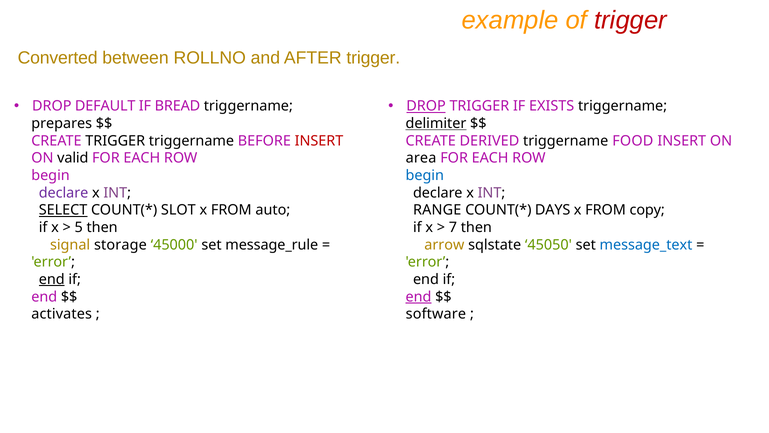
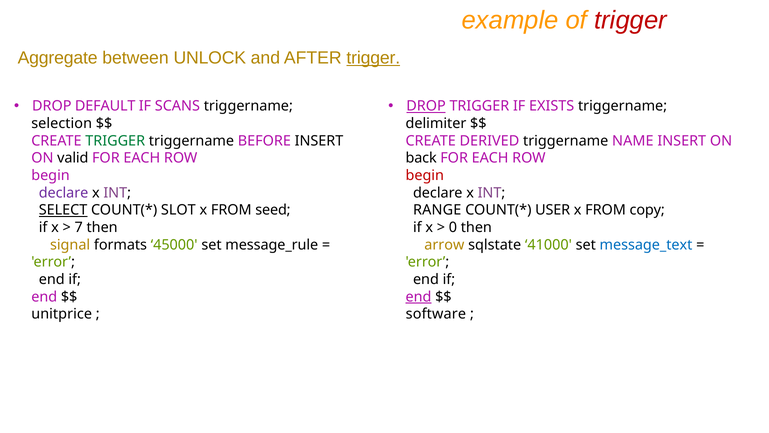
Converted: Converted -> Aggregate (58, 58)
ROLLNO: ROLLNO -> UNLOCK (210, 58)
trigger underline: none -> present (373, 58)
BREAD: BREAD -> SCANS (177, 106)
prepares: prepares -> selection (62, 123)
delimiter underline: present -> none (436, 123)
TRIGGER colour: black -> green (115, 141)
INSERT colour: red -> black (319, 141)
FOOD: FOOD -> NAME (633, 141)
area: area -> back (421, 158)
begin colour: blue -> red (425, 175)
auto: auto -> seed (273, 210)
DAYS: DAYS -> USER (553, 210)
5: 5 -> 7 (79, 227)
7: 7 -> 0 (453, 227)
storage: storage -> formats (121, 245)
45050: 45050 -> 41000 (548, 245)
end underline: present -> none (52, 279)
activates: activates -> unitprice (62, 314)
